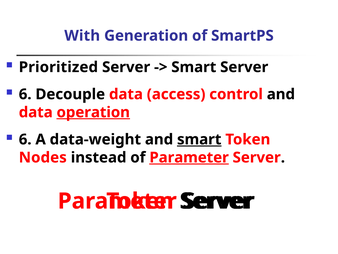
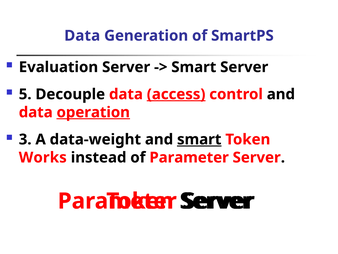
With: With -> Data (82, 36)
Prioritized: Prioritized -> Evaluation (58, 67)
6: 6 -> 5 (25, 94)
access underline: none -> present (176, 94)
6: 6 -> 3 (25, 139)
Nodes: Nodes -> Works (43, 157)
Parameter underline: present -> none (189, 157)
